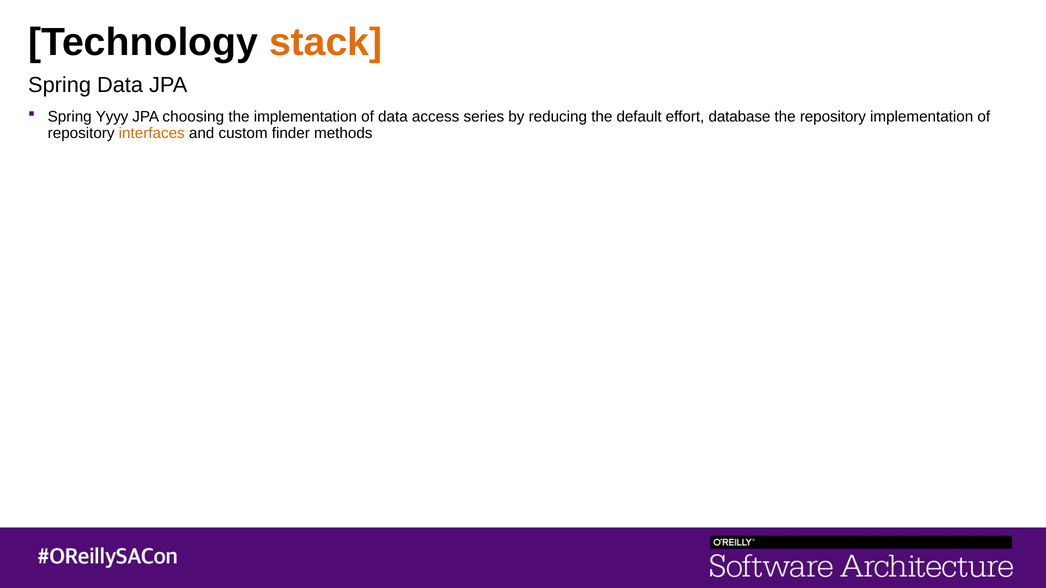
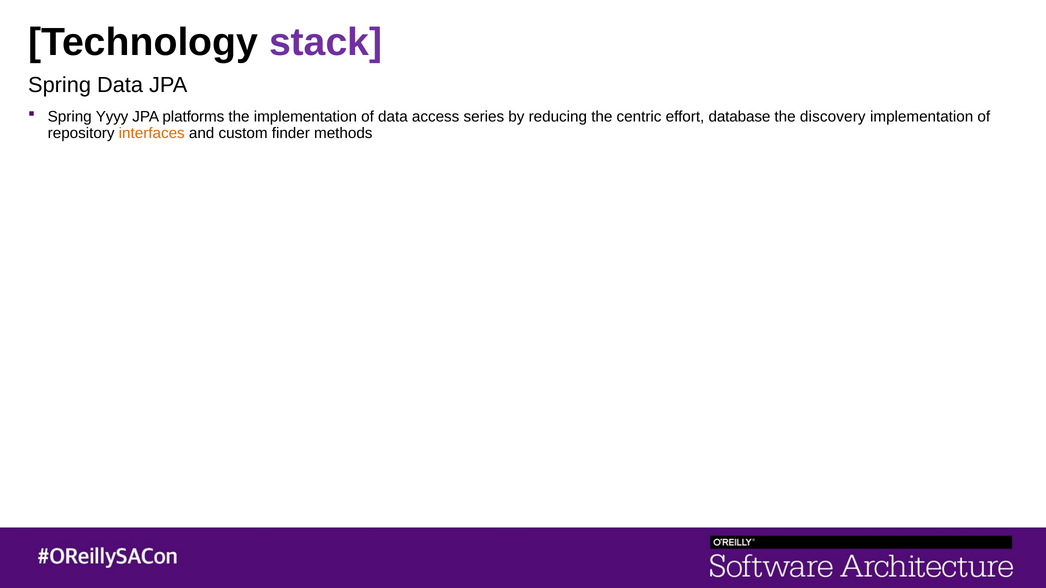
stack colour: orange -> purple (326, 42)
choosing: choosing -> platforms (193, 117)
default: default -> centric (639, 117)
the repository: repository -> discovery (833, 117)
